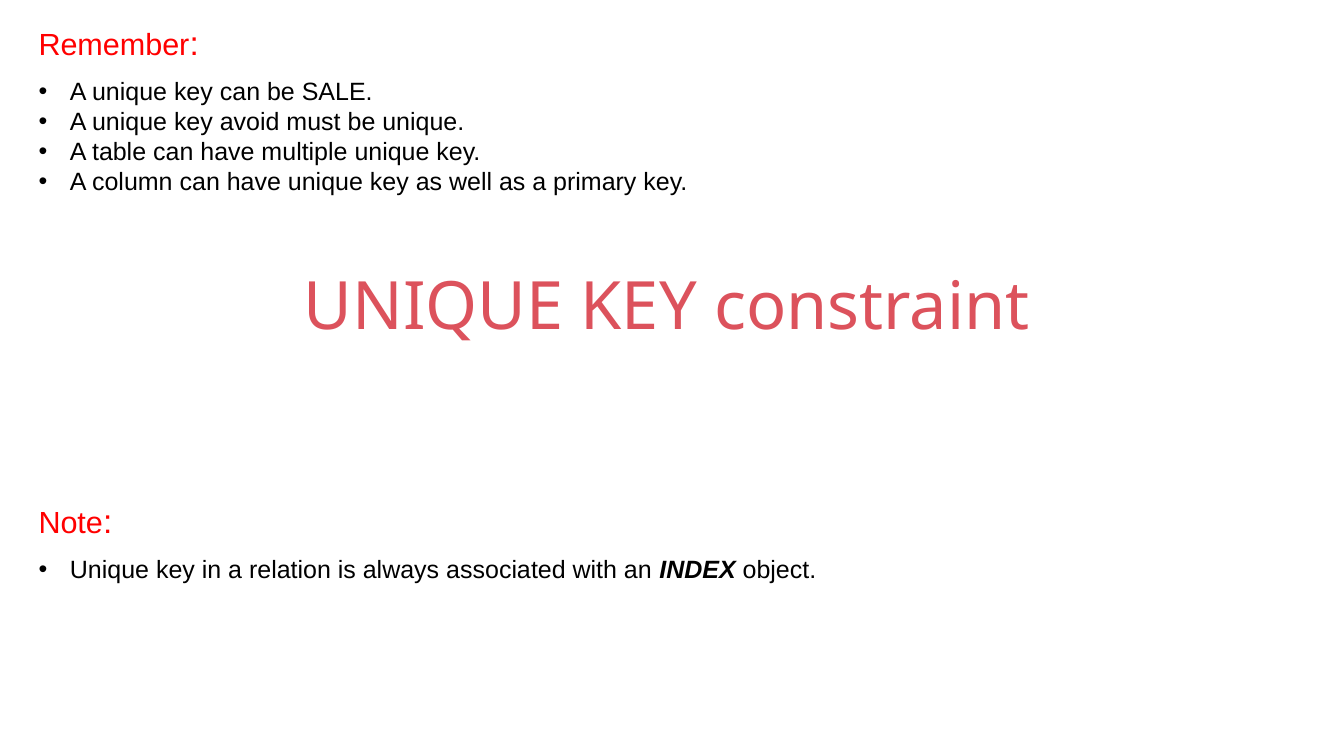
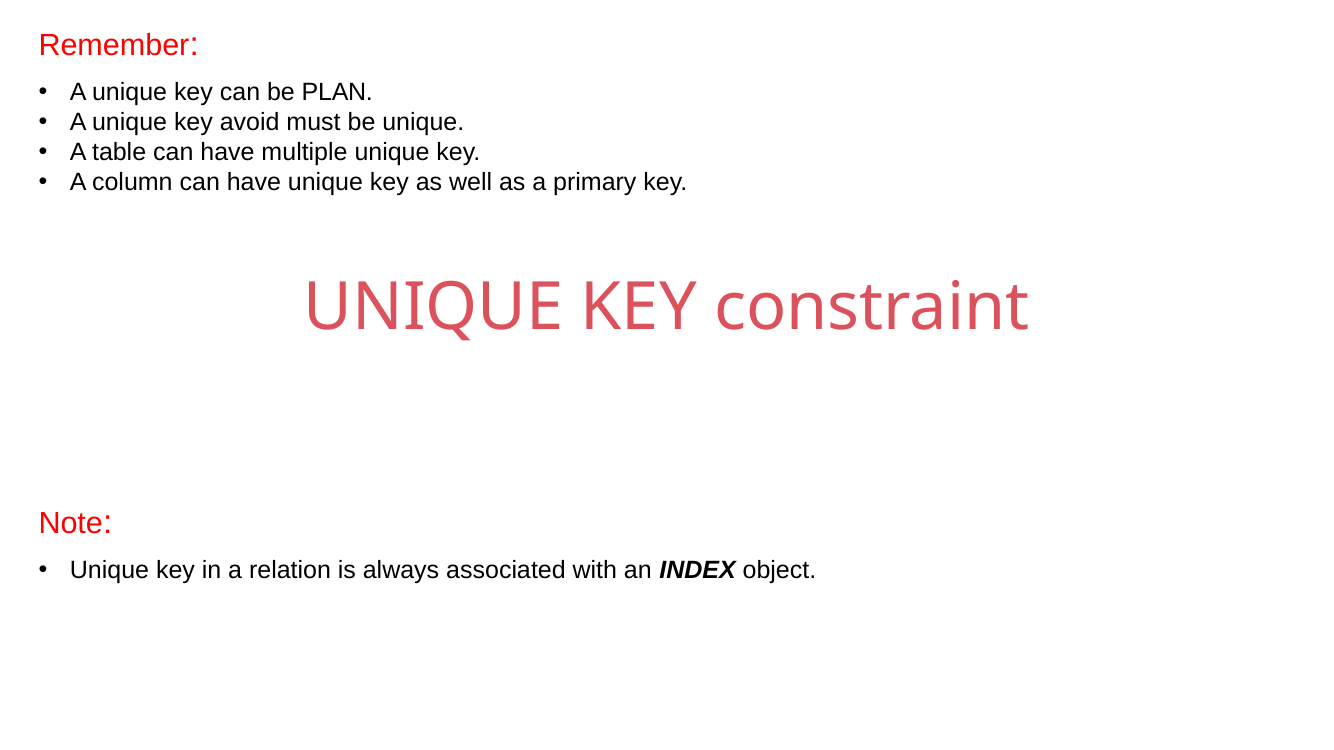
SALE: SALE -> PLAN (337, 92)
